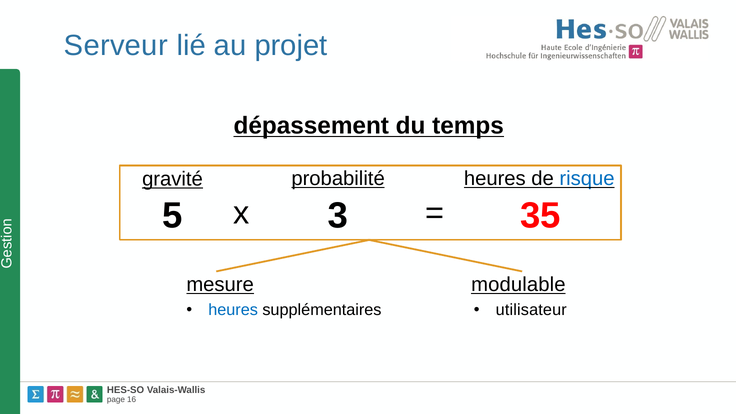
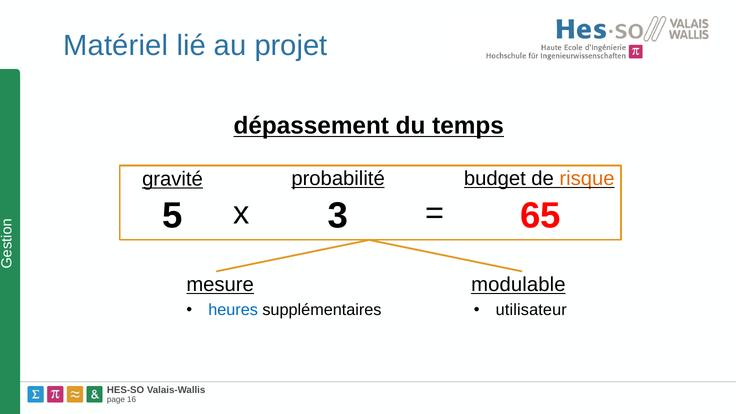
Serveur: Serveur -> Matériel (116, 45)
probabilité heures: heures -> budget (495, 179)
risque colour: blue -> orange (587, 179)
35: 35 -> 65 (540, 215)
